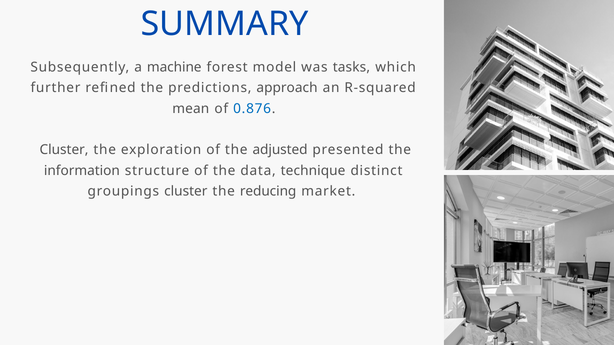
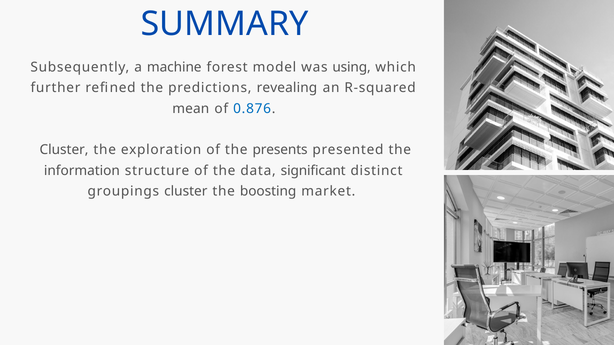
tasks: tasks -> using (352, 67)
approach: approach -> revealing (287, 88)
adjusted: adjusted -> presents (280, 150)
technique: technique -> significant (313, 171)
reducing: reducing -> boosting (268, 191)
